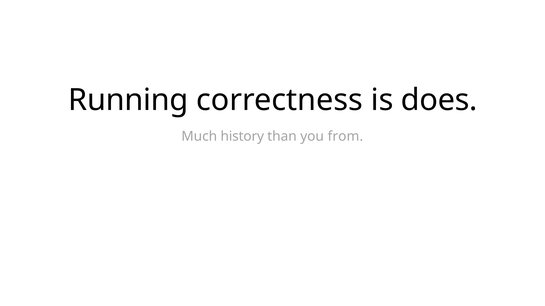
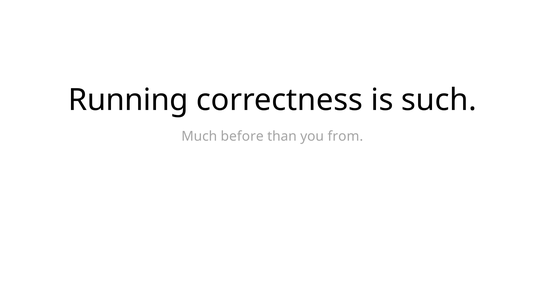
does: does -> such (439, 100)
history: history -> before (242, 137)
